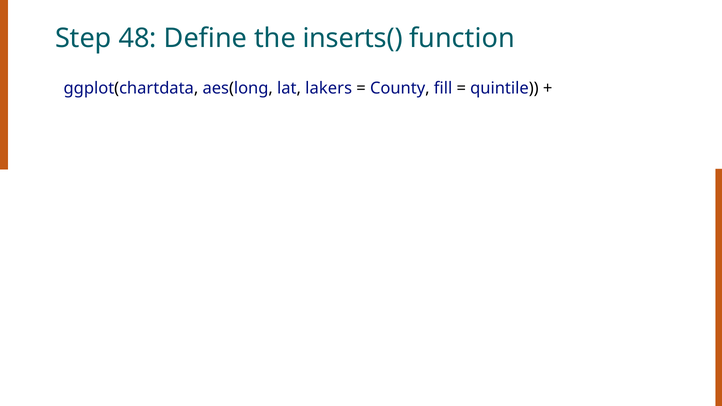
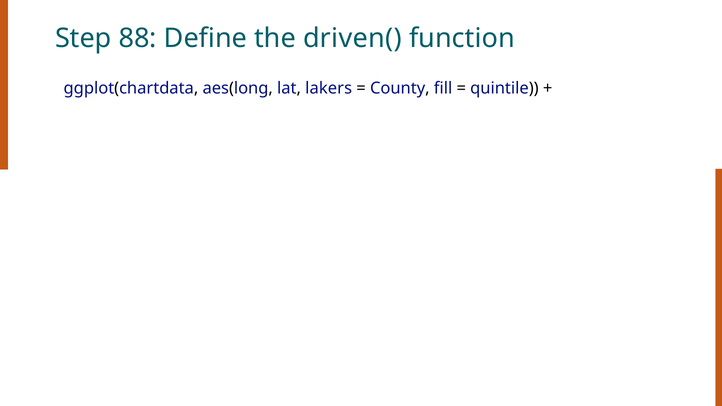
48: 48 -> 88 (138, 39)
inserts(: inserts( -> driven( (352, 39)
